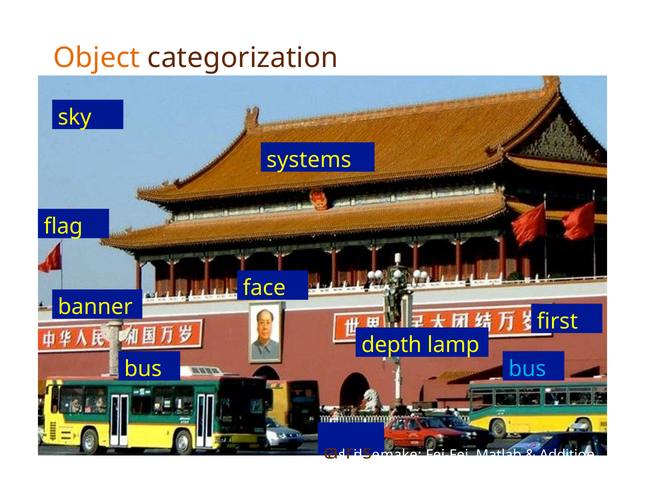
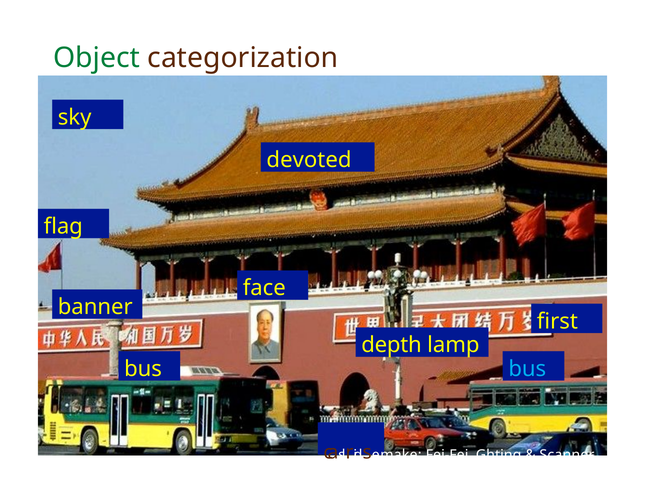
Object colour: orange -> green (97, 58)
systems: systems -> devoted (309, 160)
Matlab: Matlab -> Ghting (499, 455)
Addition: Addition -> Scanner (567, 455)
